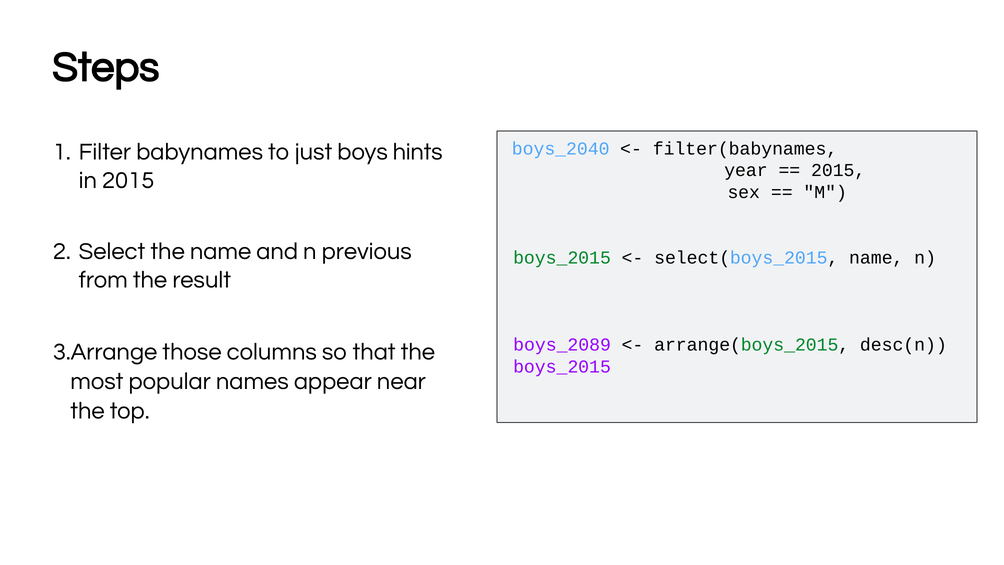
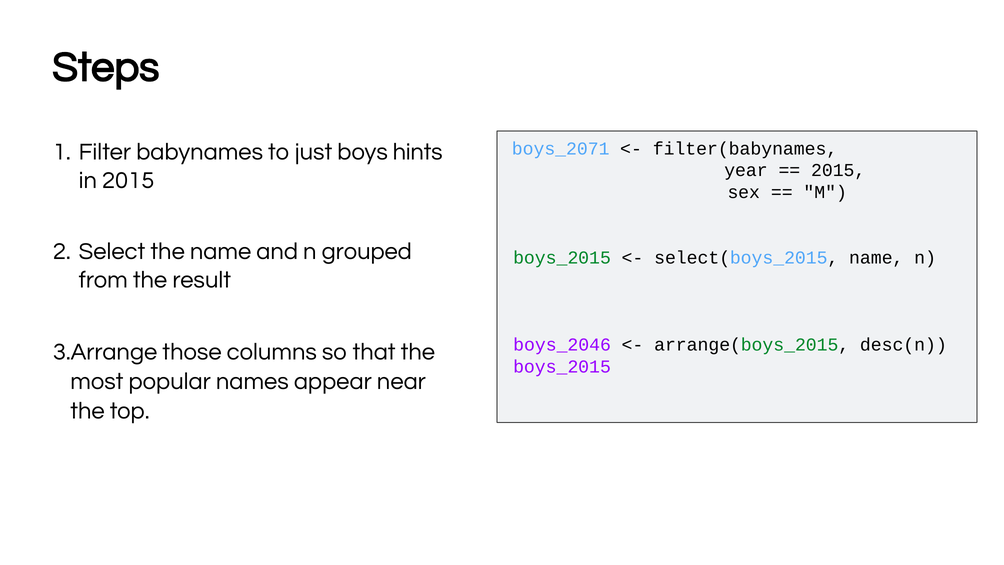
boys_2040: boys_2040 -> boys_2071 (561, 149)
previous: previous -> grouped (367, 251)
boys_2089: boys_2089 -> boys_2046 (562, 345)
